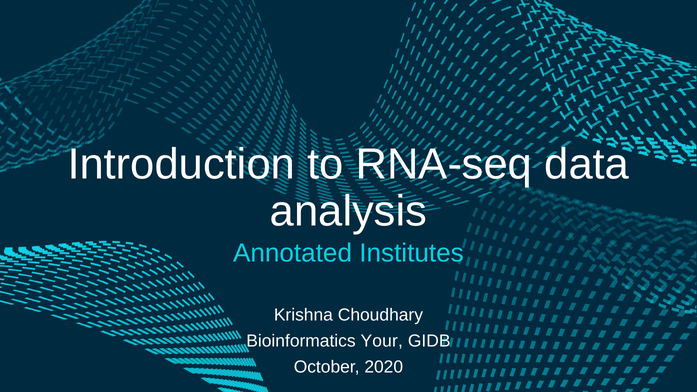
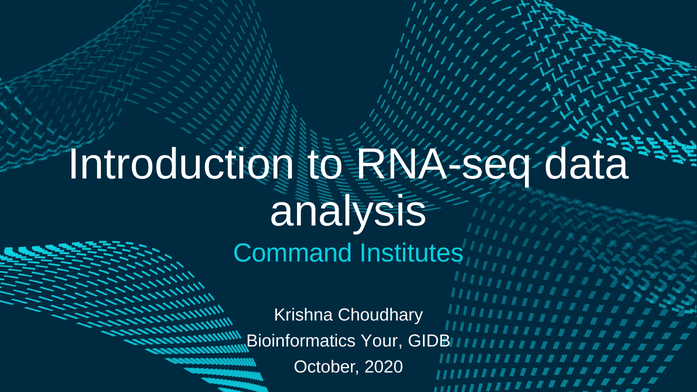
Annotated: Annotated -> Command (293, 253)
